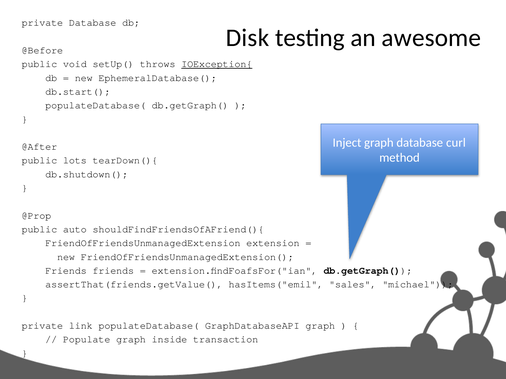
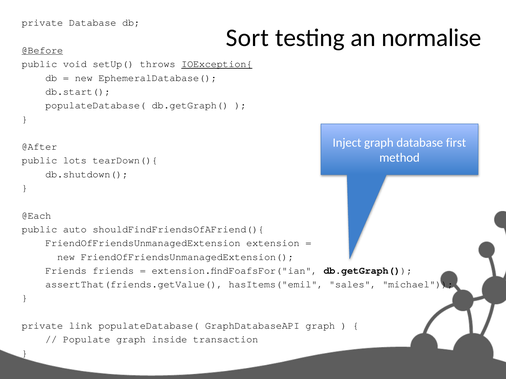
Disk: Disk -> Sort (247, 38)
awesome: awesome -> normalise (432, 38)
@Before underline: none -> present (42, 50)
curl: curl -> first (456, 143)
@Prop: @Prop -> @Each (36, 216)
